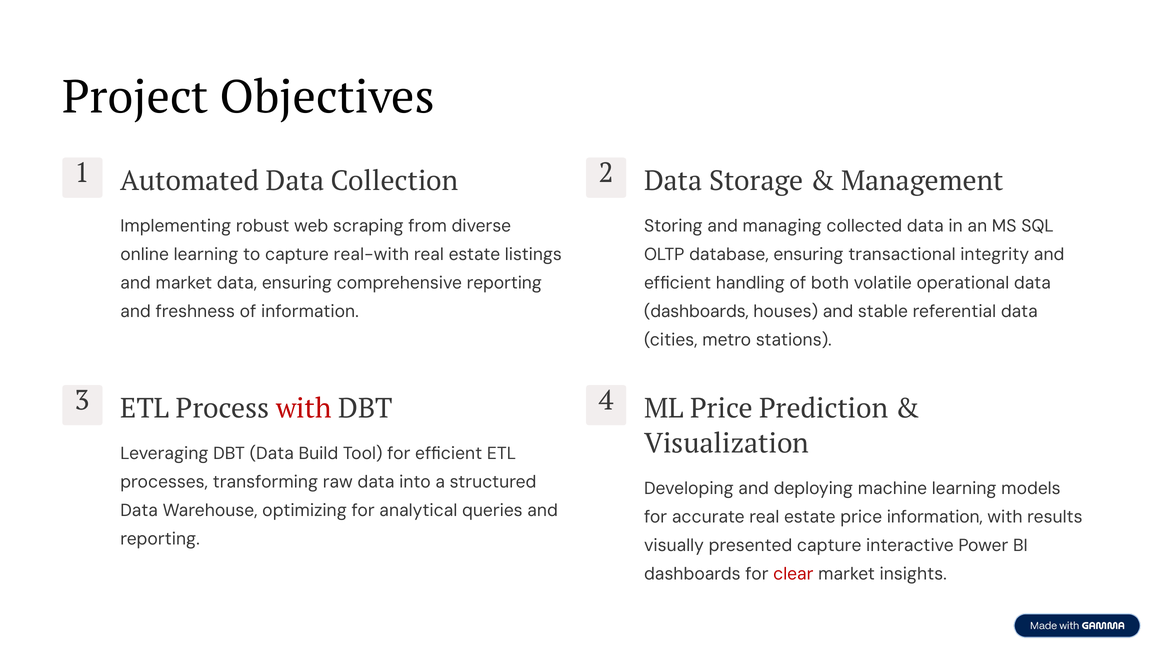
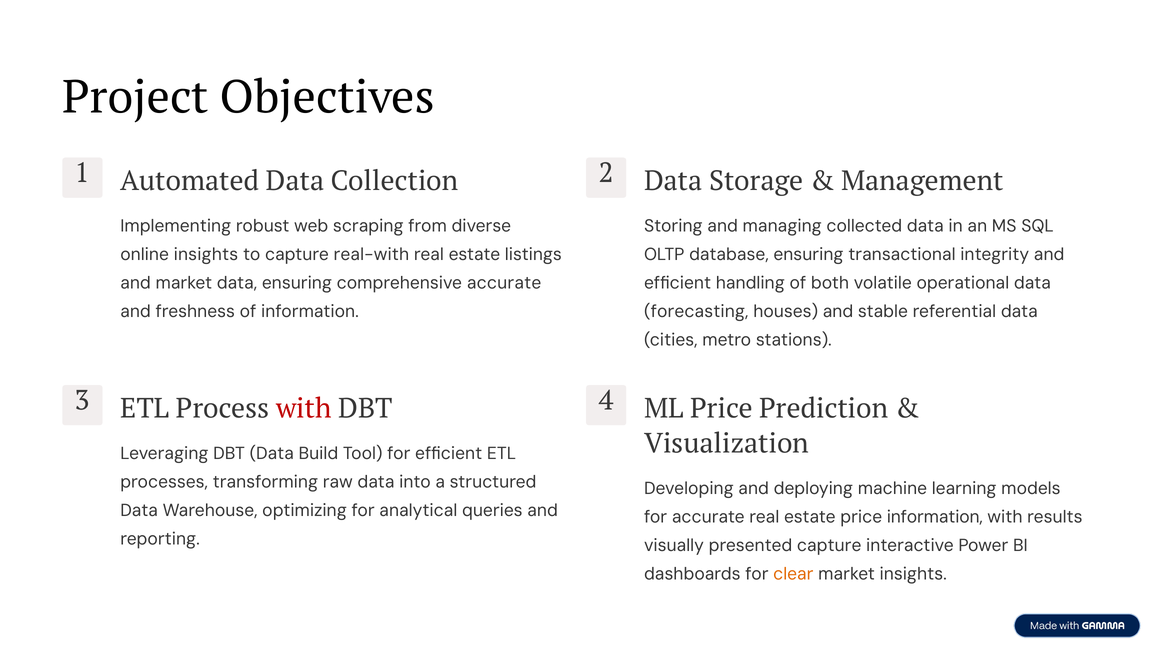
online learning: learning -> insights (206, 254)
comprehensive reporting: reporting -> accurate (504, 283)
dashboards: dashboards -> forecasting (696, 311)
clear colour: red -> orange (793, 574)
